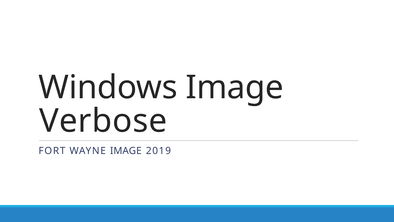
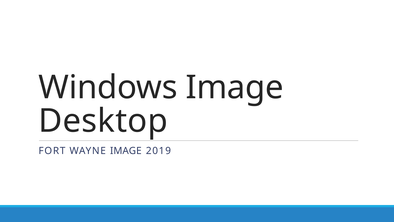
Verbose: Verbose -> Desktop (103, 121)
